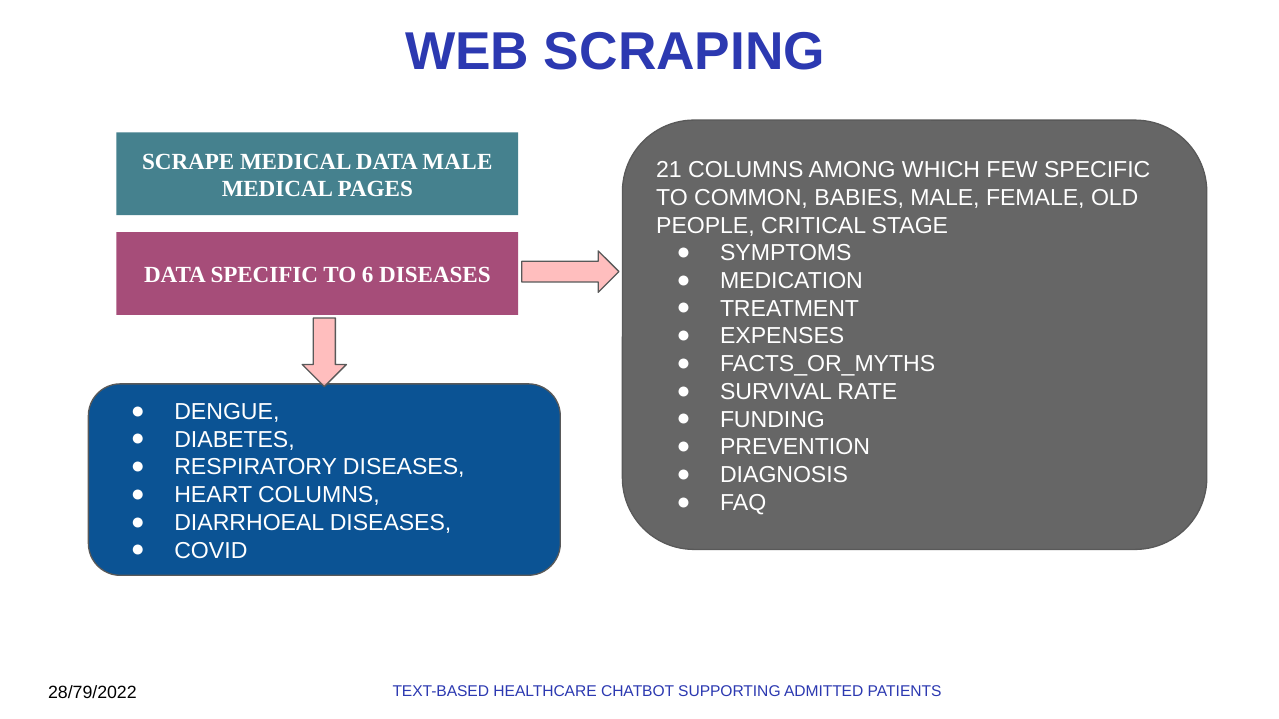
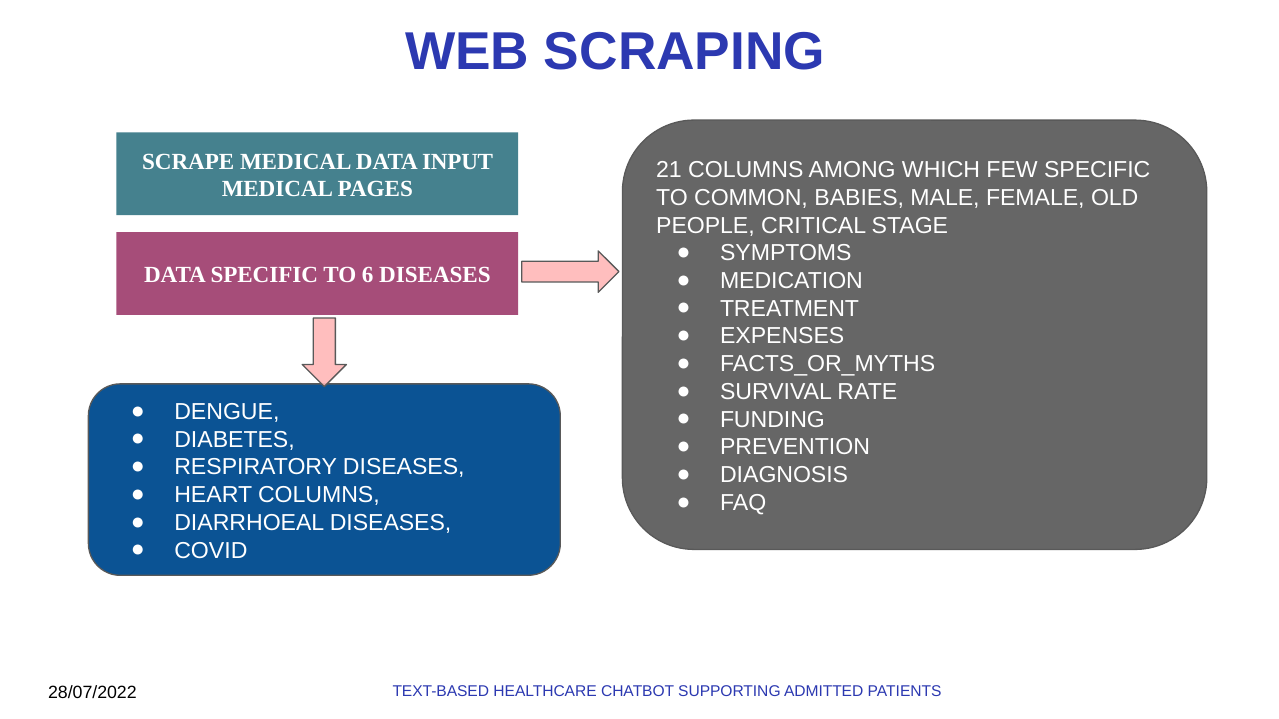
DATA MALE: MALE -> INPUT (458, 162)
28/79/2022: 28/79/2022 -> 28/07/2022 (92, 693)
